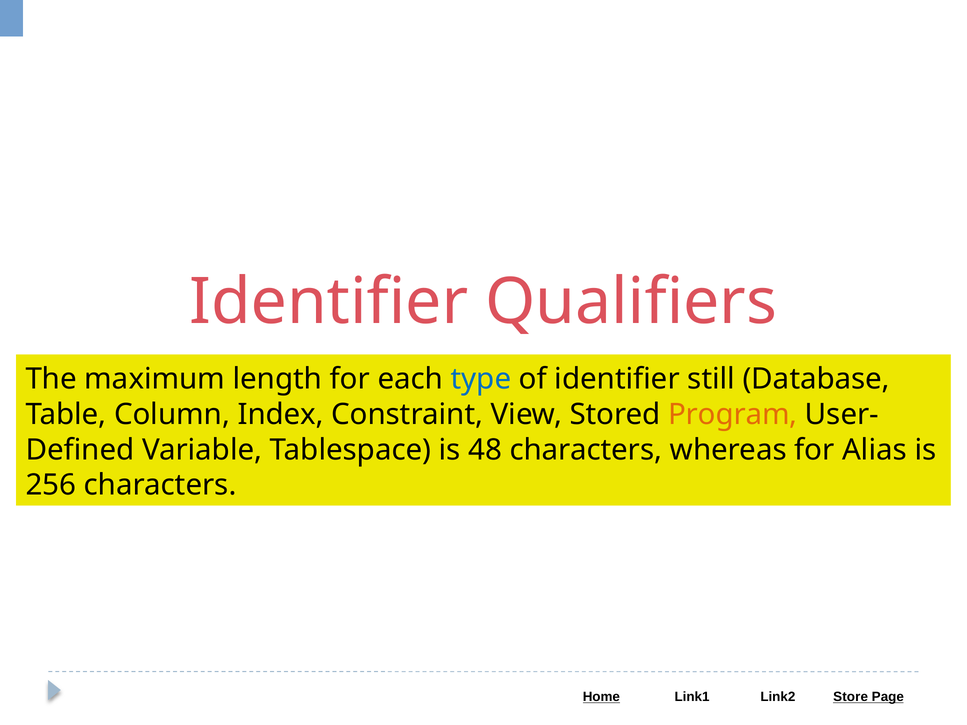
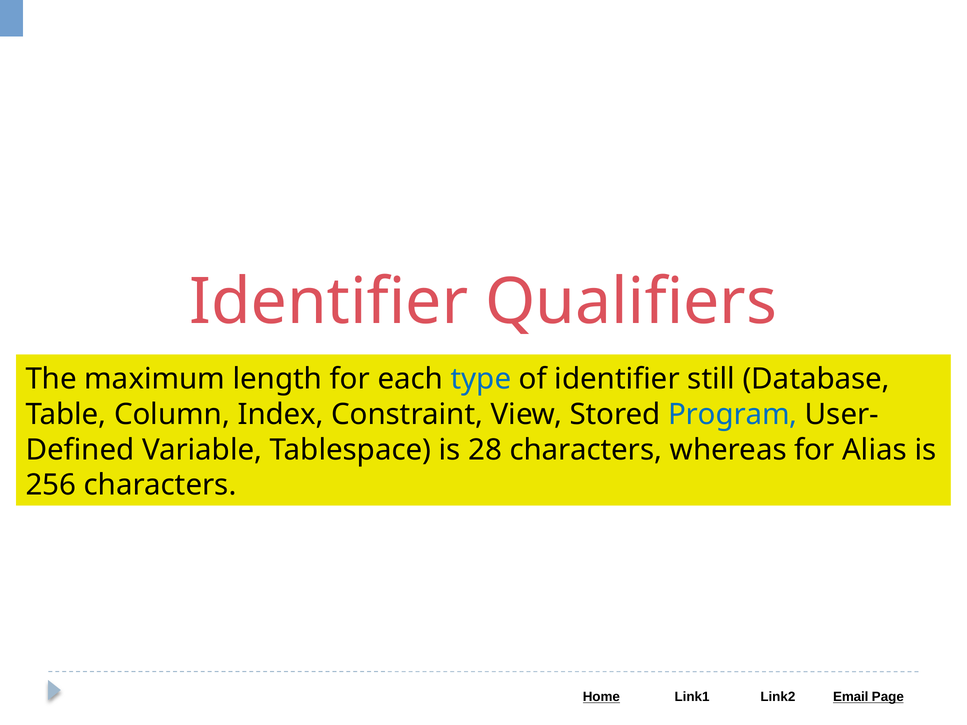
Program colour: orange -> blue (733, 415)
48: 48 -> 28 (485, 450)
Store: Store -> Email (851, 697)
